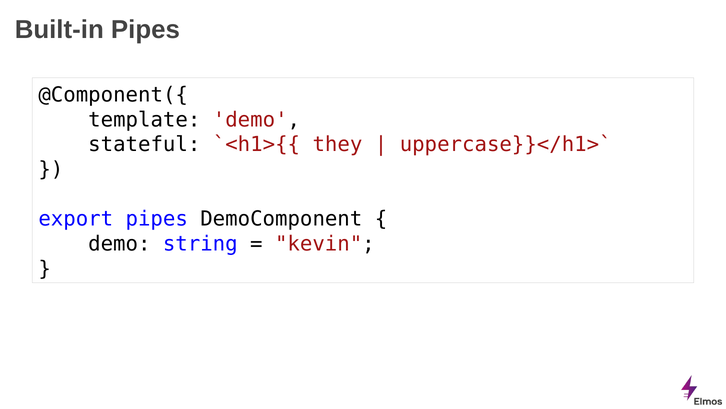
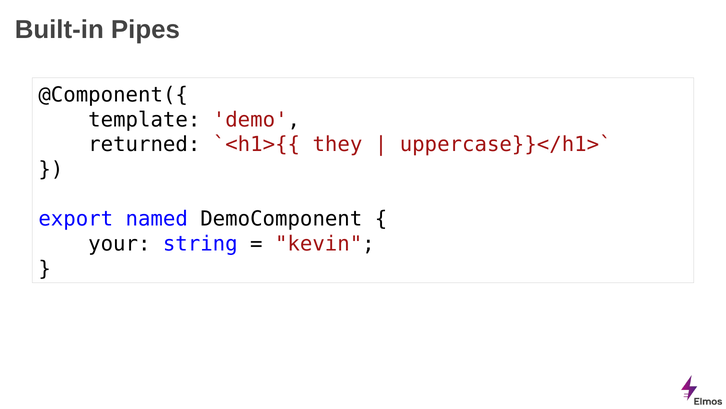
stateful: stateful -> returned (144, 144)
export pipes: pipes -> named (157, 219)
demo: demo -> your (119, 244)
